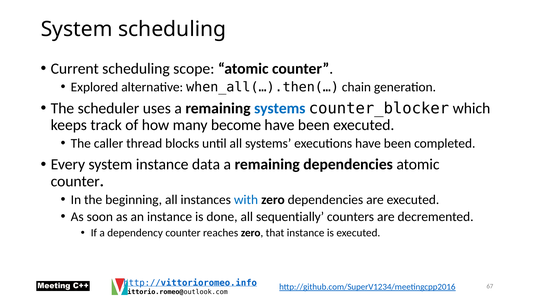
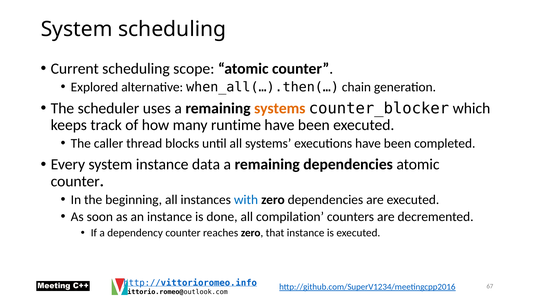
systems colour: blue -> orange (280, 108)
become: become -> runtime (236, 125)
sequentially: sequentially -> compilation (290, 217)
